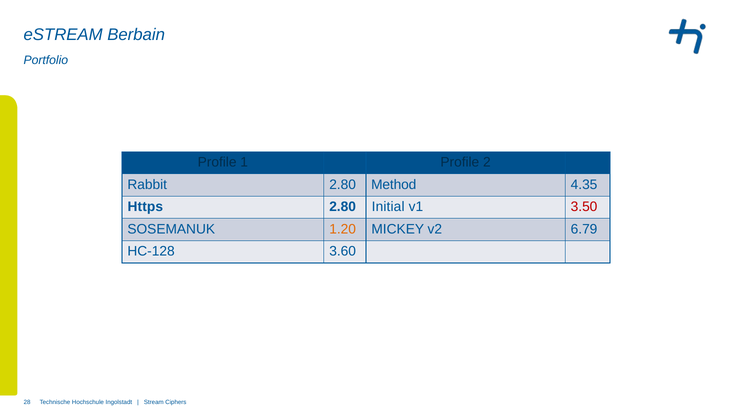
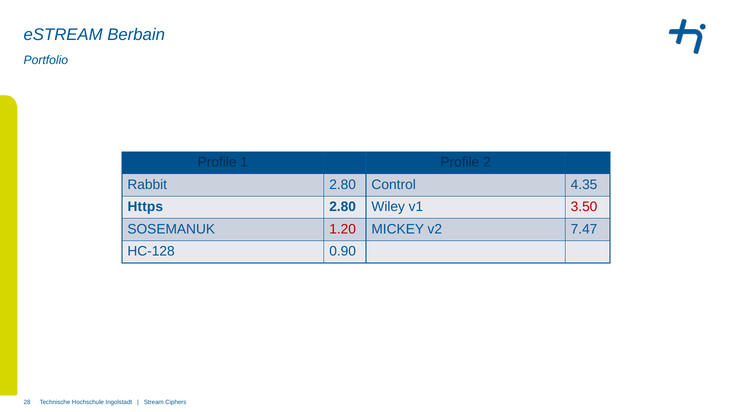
Method: Method -> Control (394, 184)
Initial: Initial -> Wiley (388, 207)
1.20 colour: orange -> red (343, 229)
6.79: 6.79 -> 7.47 (584, 229)
3.60: 3.60 -> 0.90 (343, 251)
